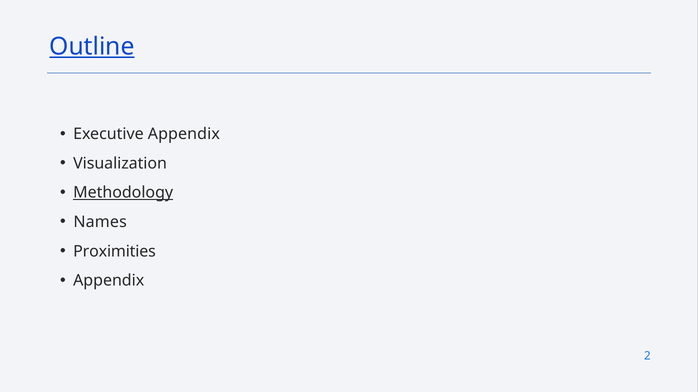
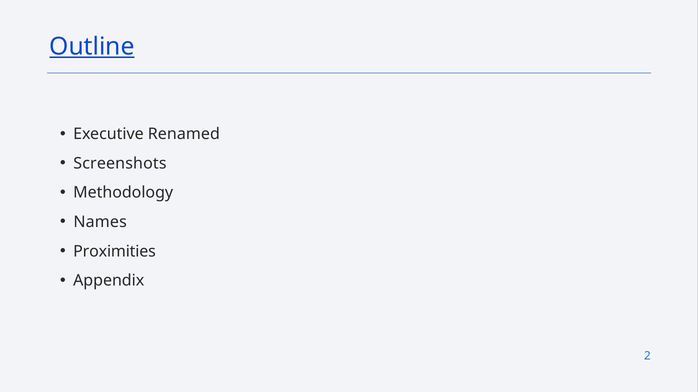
Executive Appendix: Appendix -> Renamed (184, 134)
Visualization: Visualization -> Screenshots (120, 164)
Methodology underline: present -> none (123, 193)
